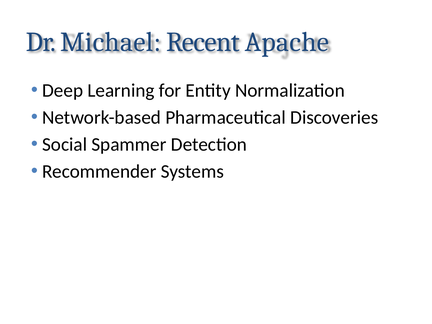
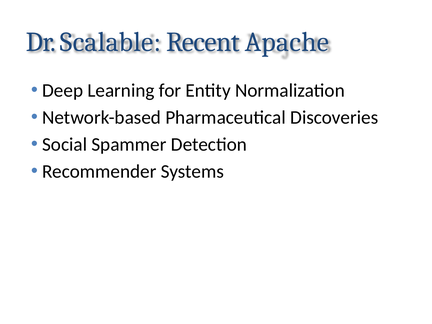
Michael: Michael -> Scalable (111, 42)
